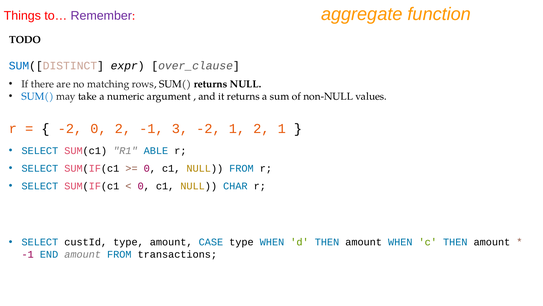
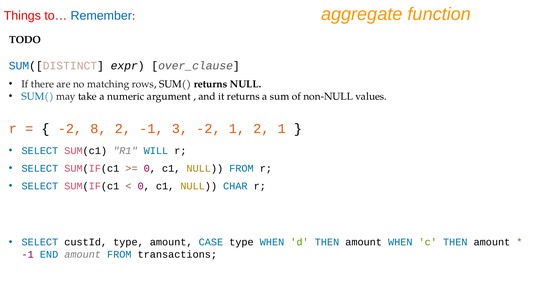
Remember colour: purple -> blue (101, 16)
-2 0: 0 -> 8 (98, 128)
ABLE: ABLE -> WILL (156, 151)
